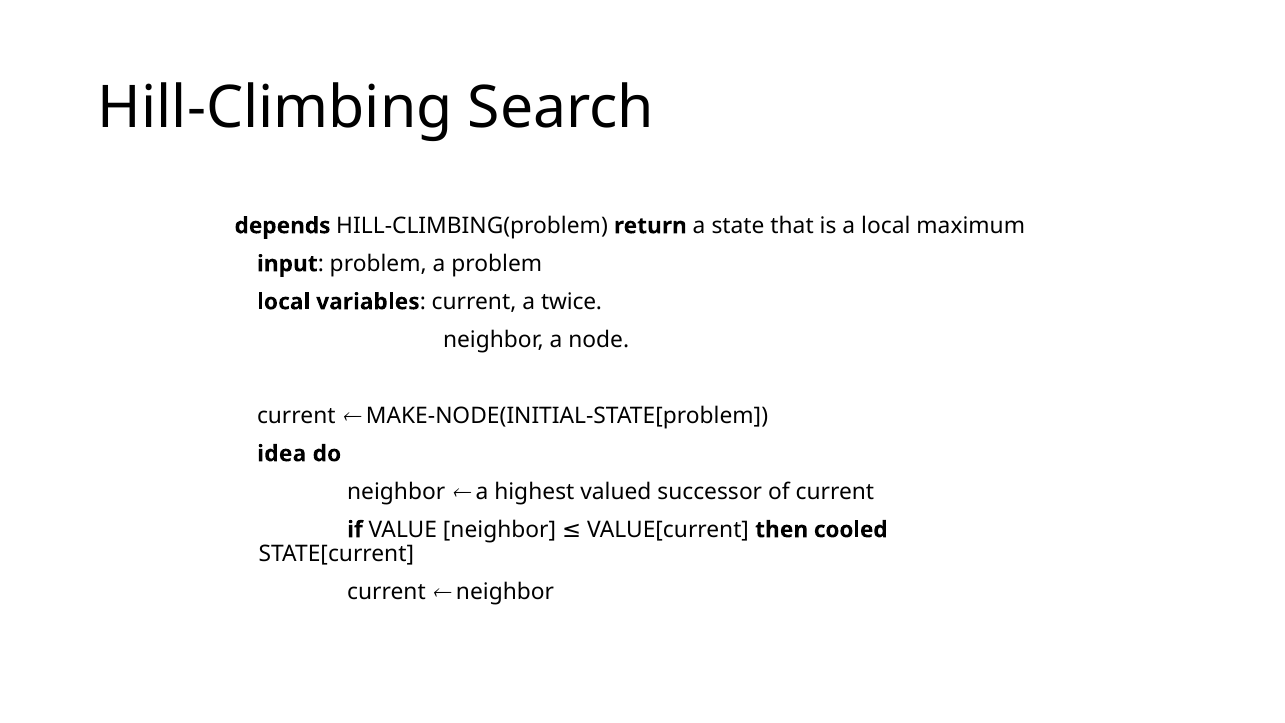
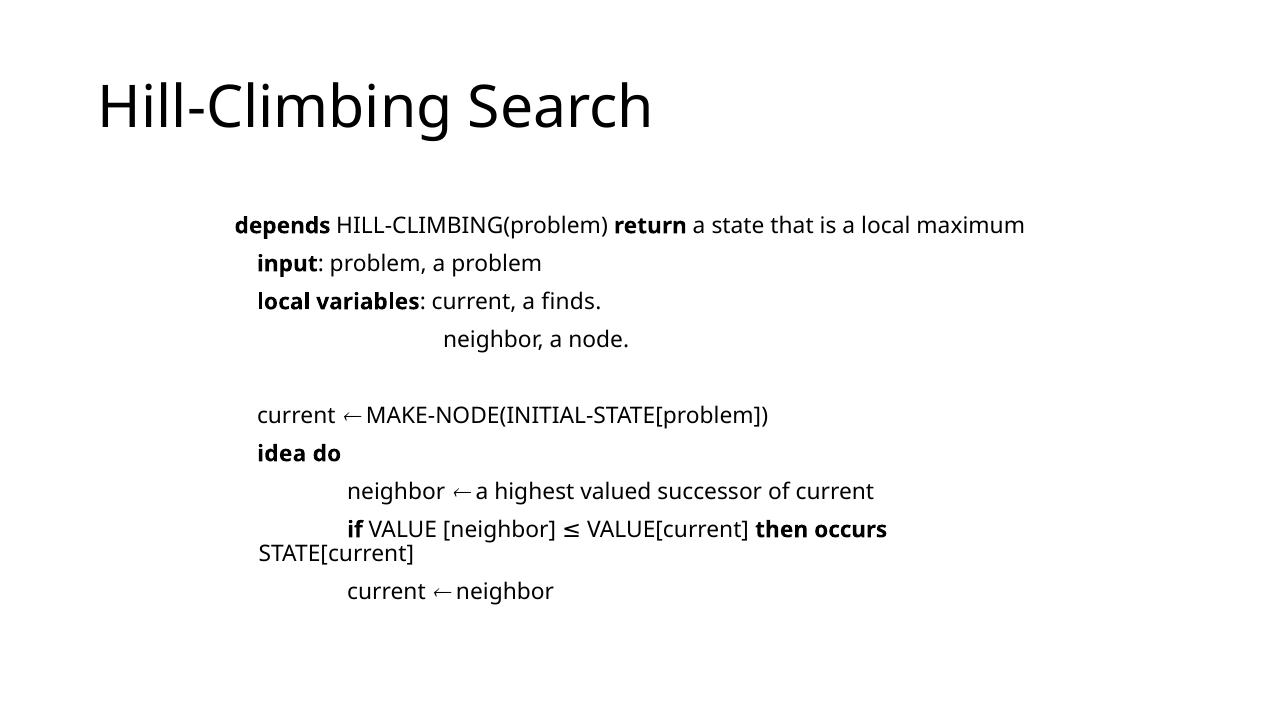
twice: twice -> finds (571, 302)
cooled: cooled -> occurs (851, 530)
